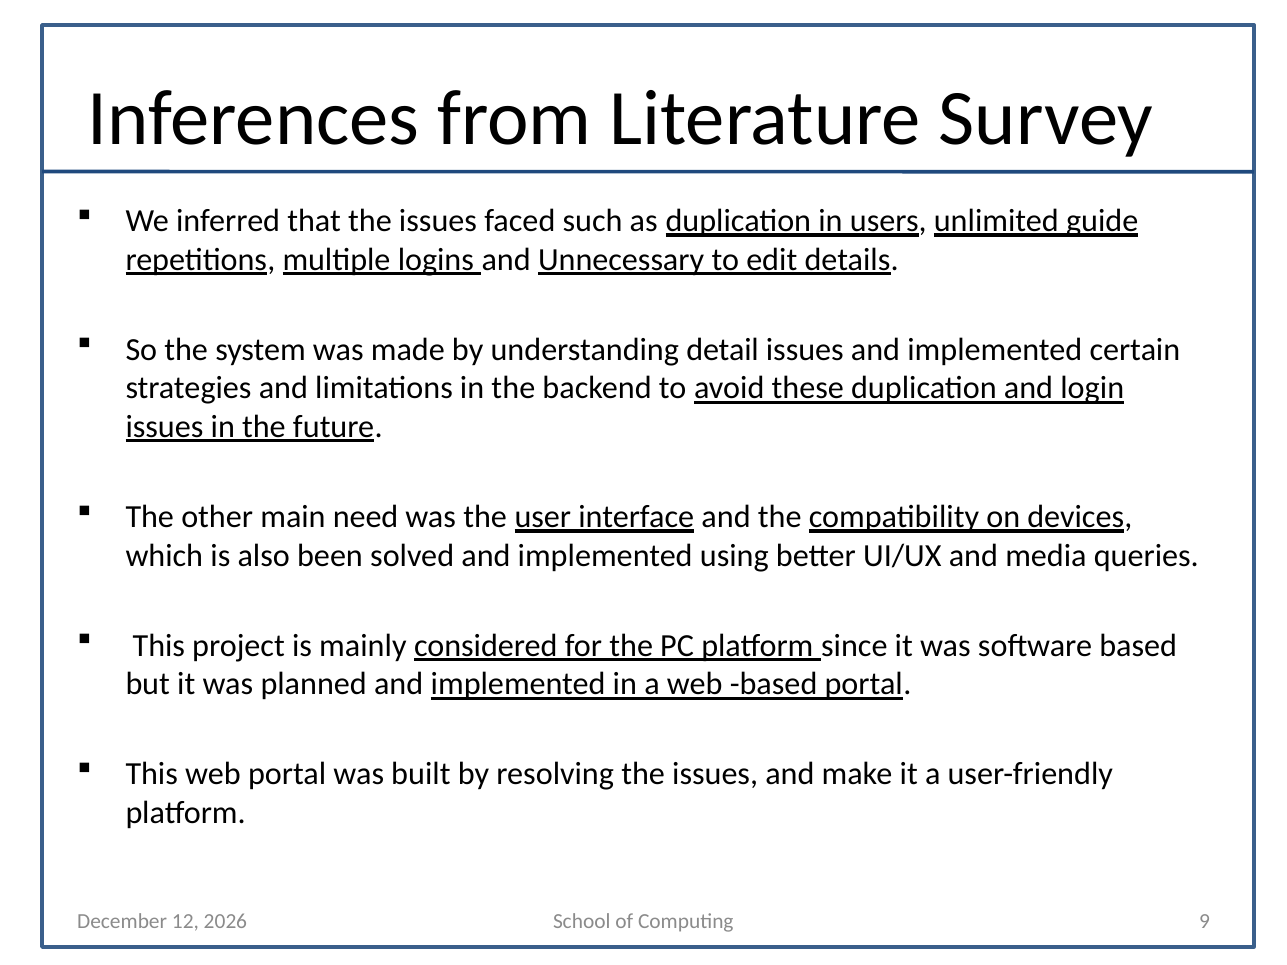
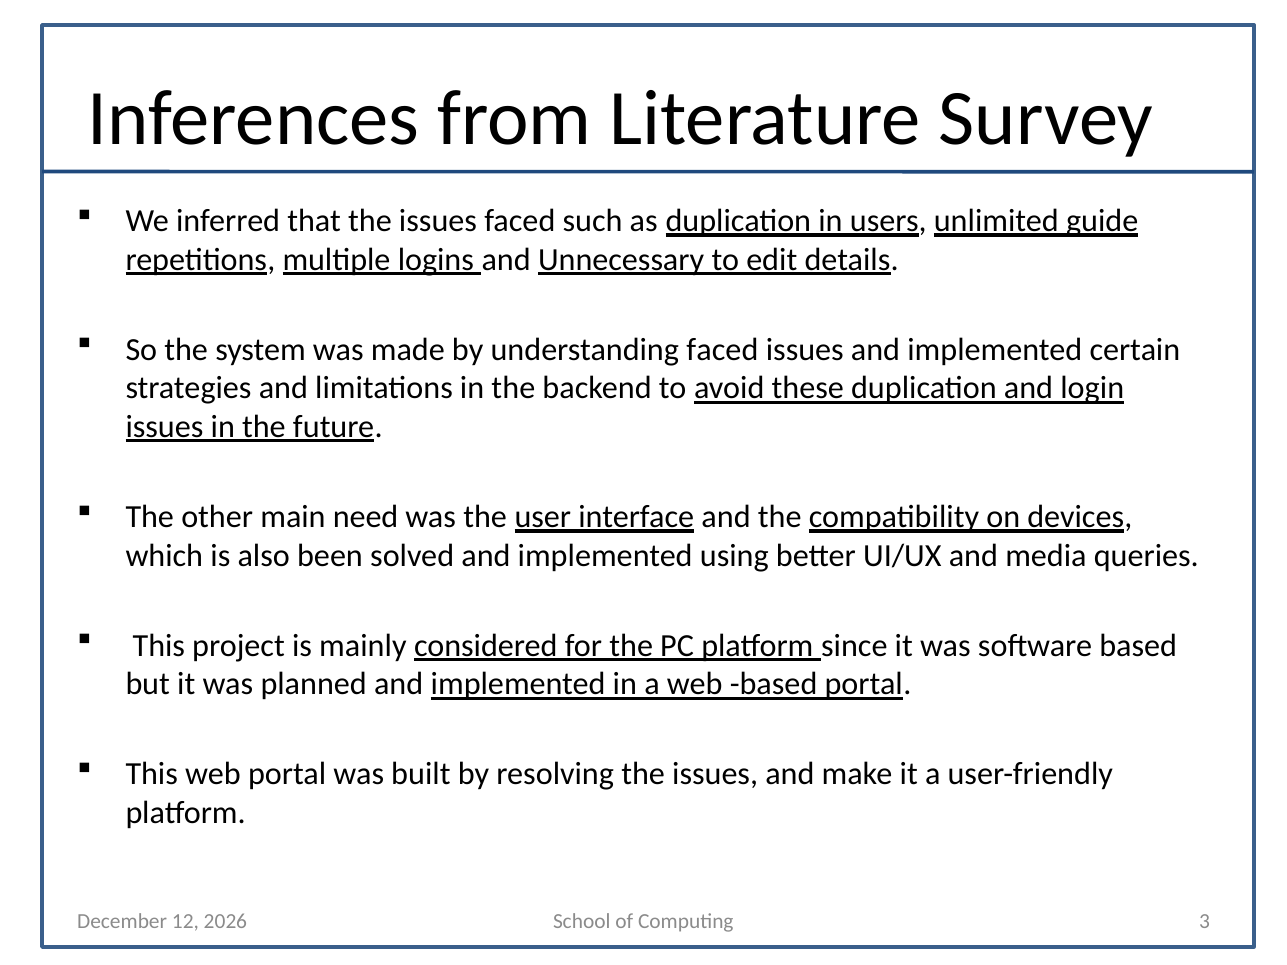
understanding detail: detail -> faced (722, 350)
9: 9 -> 3 (1204, 922)
